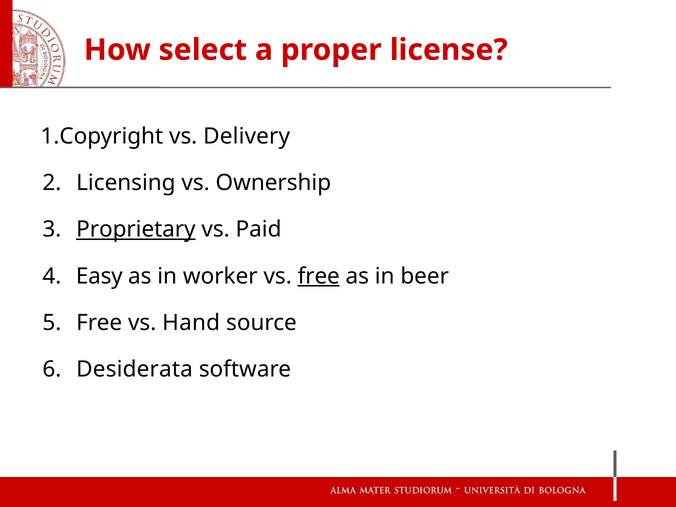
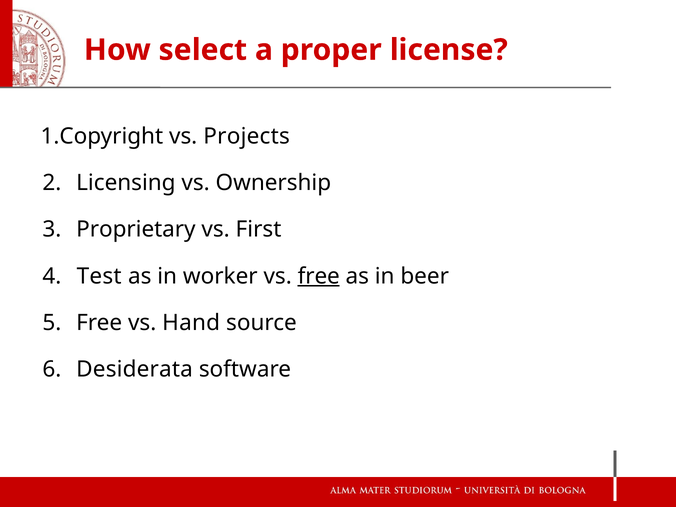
Delivery: Delivery -> Projects (247, 136)
Proprietary underline: present -> none (136, 230)
Paid: Paid -> First (258, 230)
Easy: Easy -> Test (99, 276)
